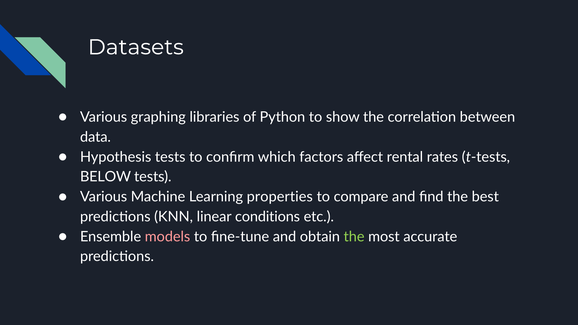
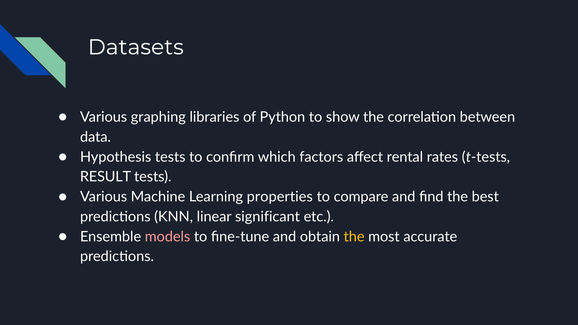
BELOW: BELOW -> RESULT (106, 177)
conditions: conditions -> significant (267, 217)
the colour: light green -> yellow (354, 237)
